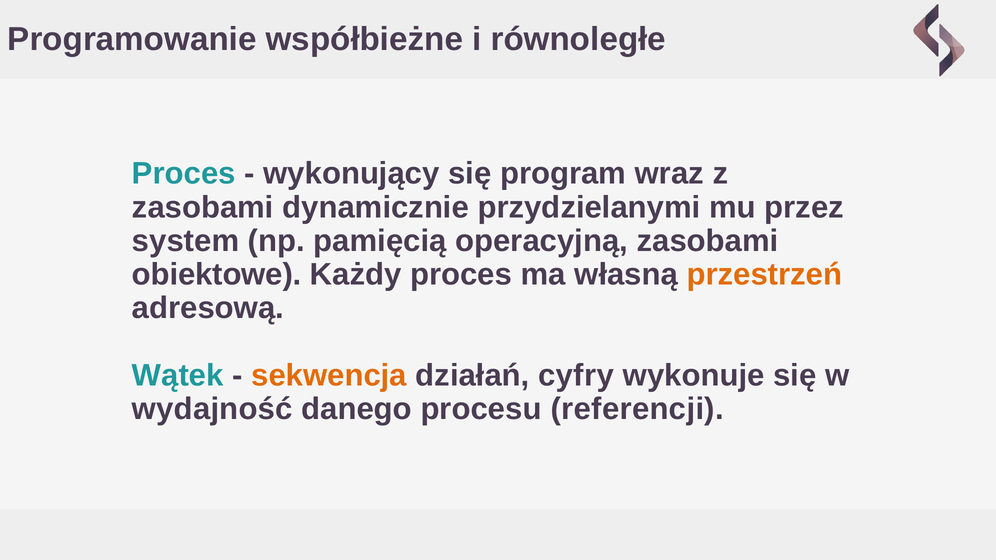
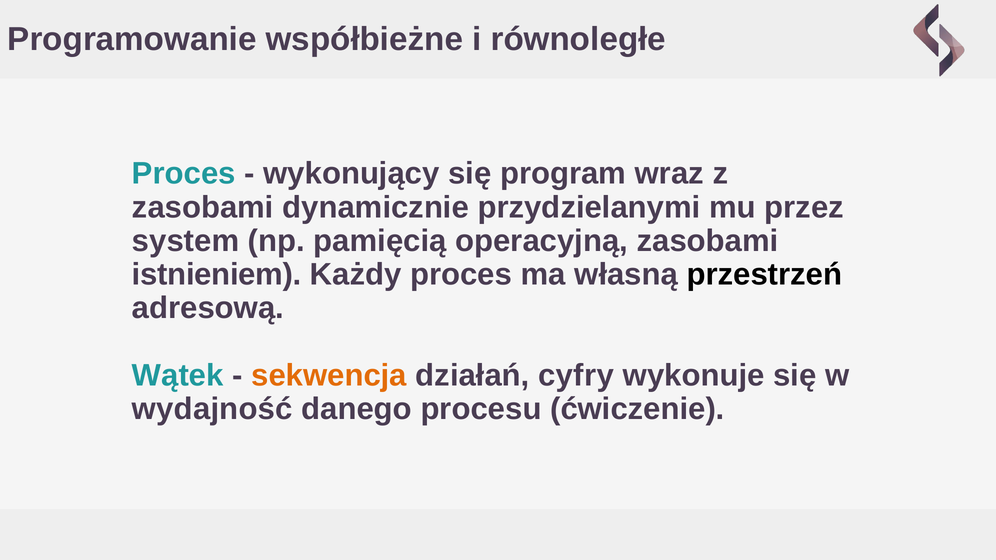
obiektowe: obiektowe -> istnieniem (217, 275)
przestrzeń colour: orange -> black (764, 275)
referencji: referencji -> ćwiczenie (637, 409)
